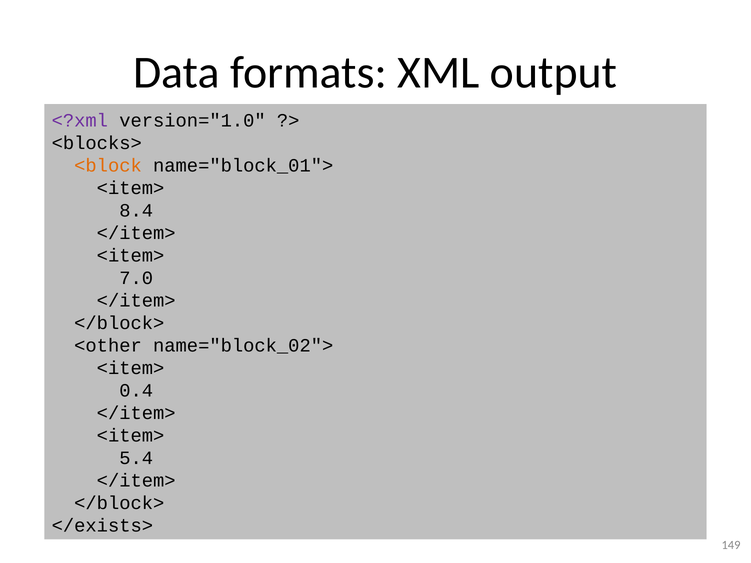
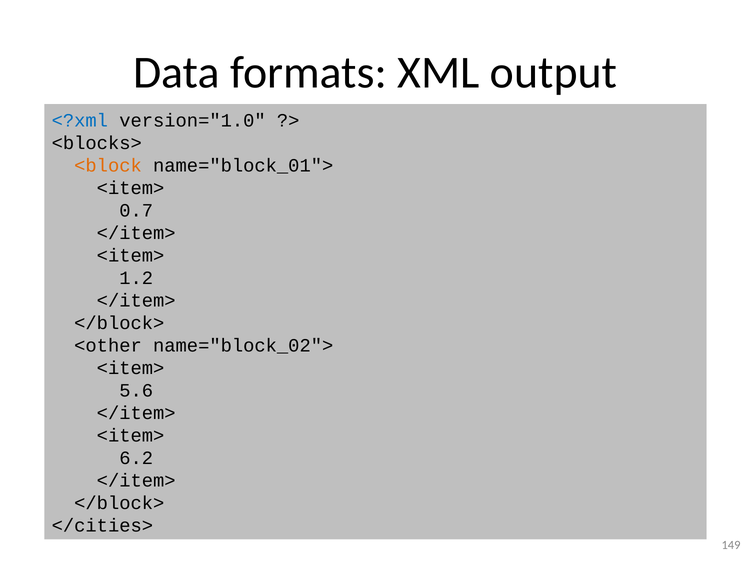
<?xml colour: purple -> blue (80, 120)
8.4: 8.4 -> 0.7 (136, 211)
7.0: 7.0 -> 1.2 (136, 278)
0.4: 0.4 -> 5.6 (136, 391)
5.4: 5.4 -> 6.2 (136, 458)
</exists>: </exists> -> </cities> (102, 526)
